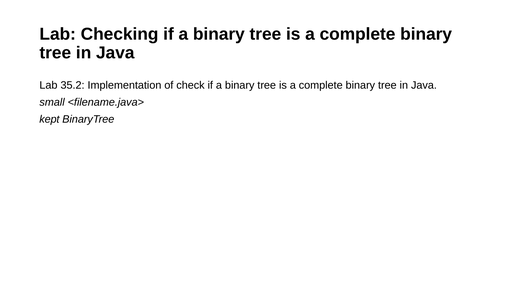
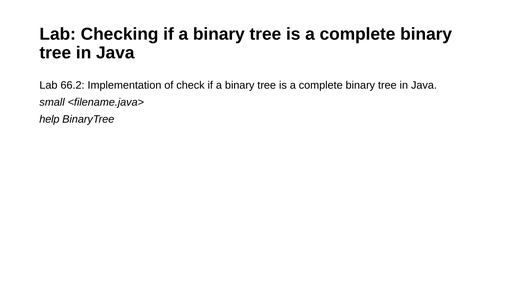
35.2: 35.2 -> 66.2 (73, 85)
kept: kept -> help (49, 119)
